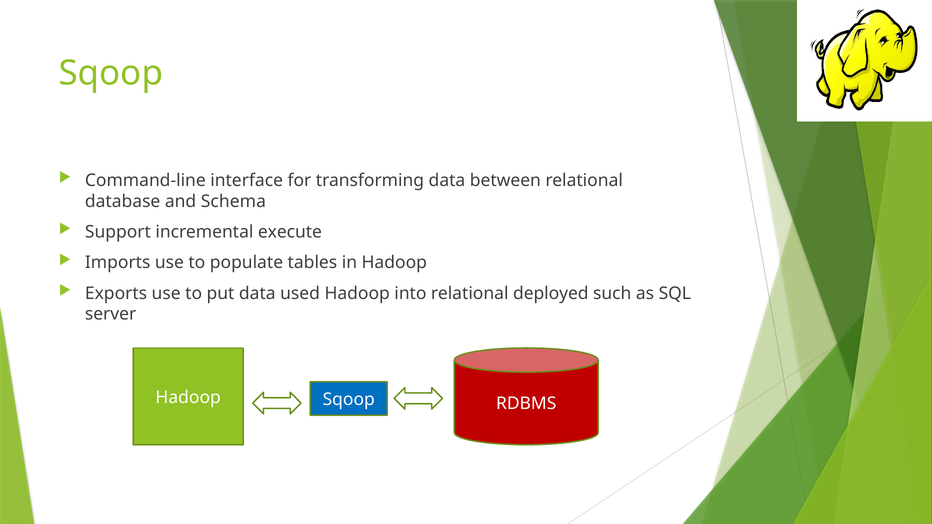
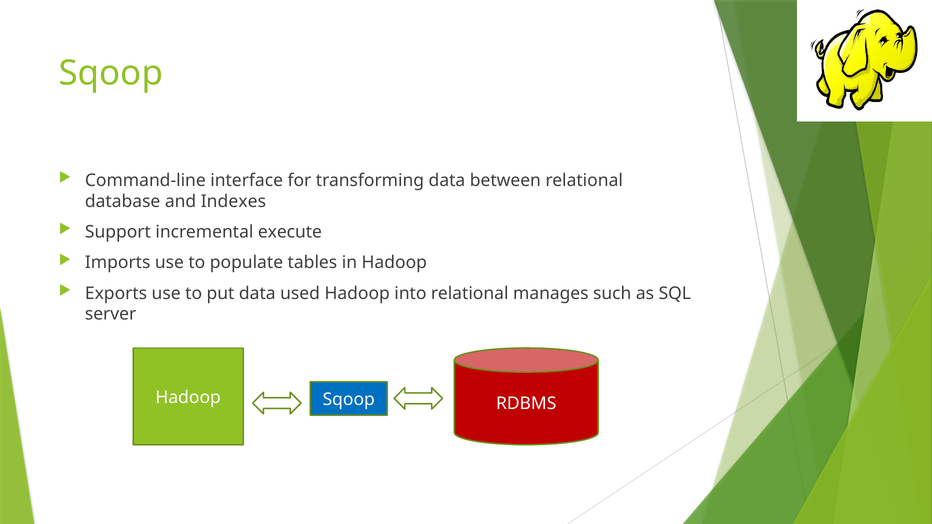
Schema: Schema -> Indexes (233, 201)
deployed: deployed -> manages (551, 293)
